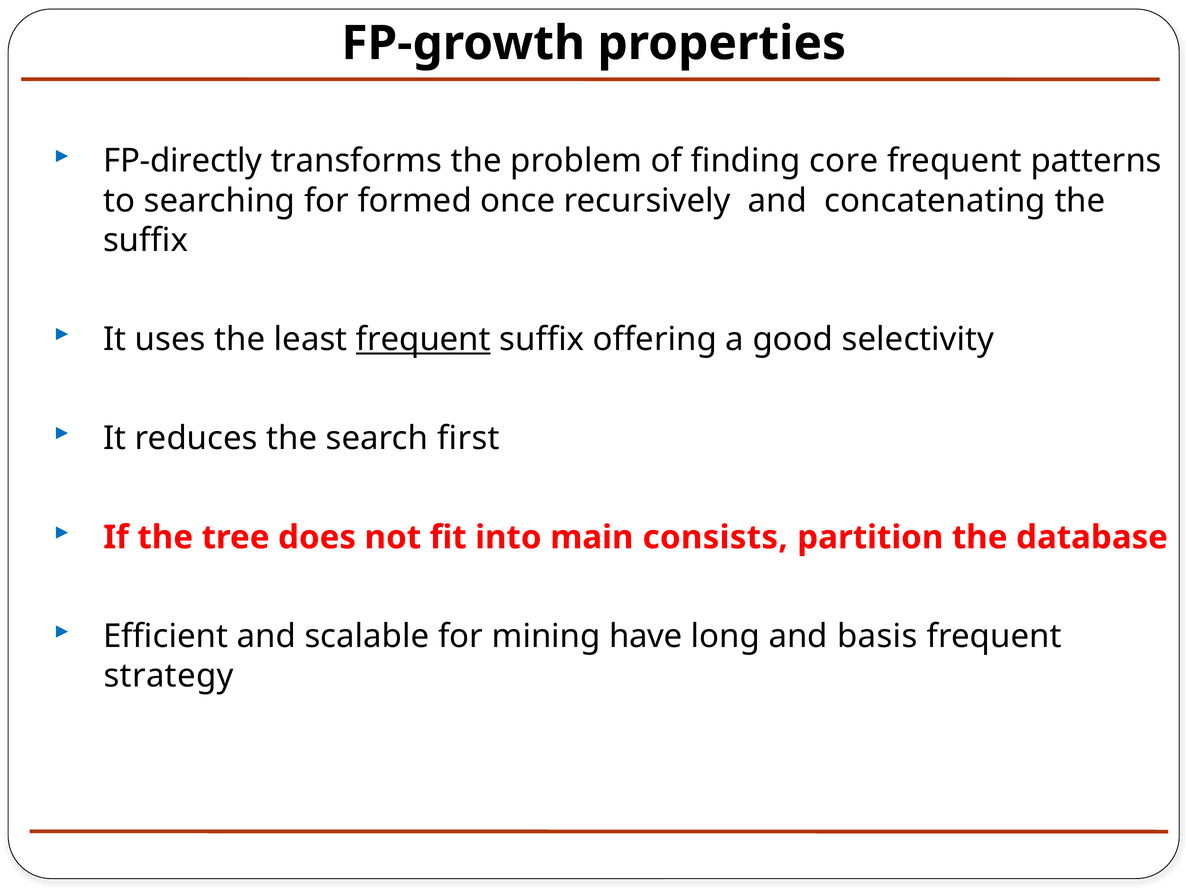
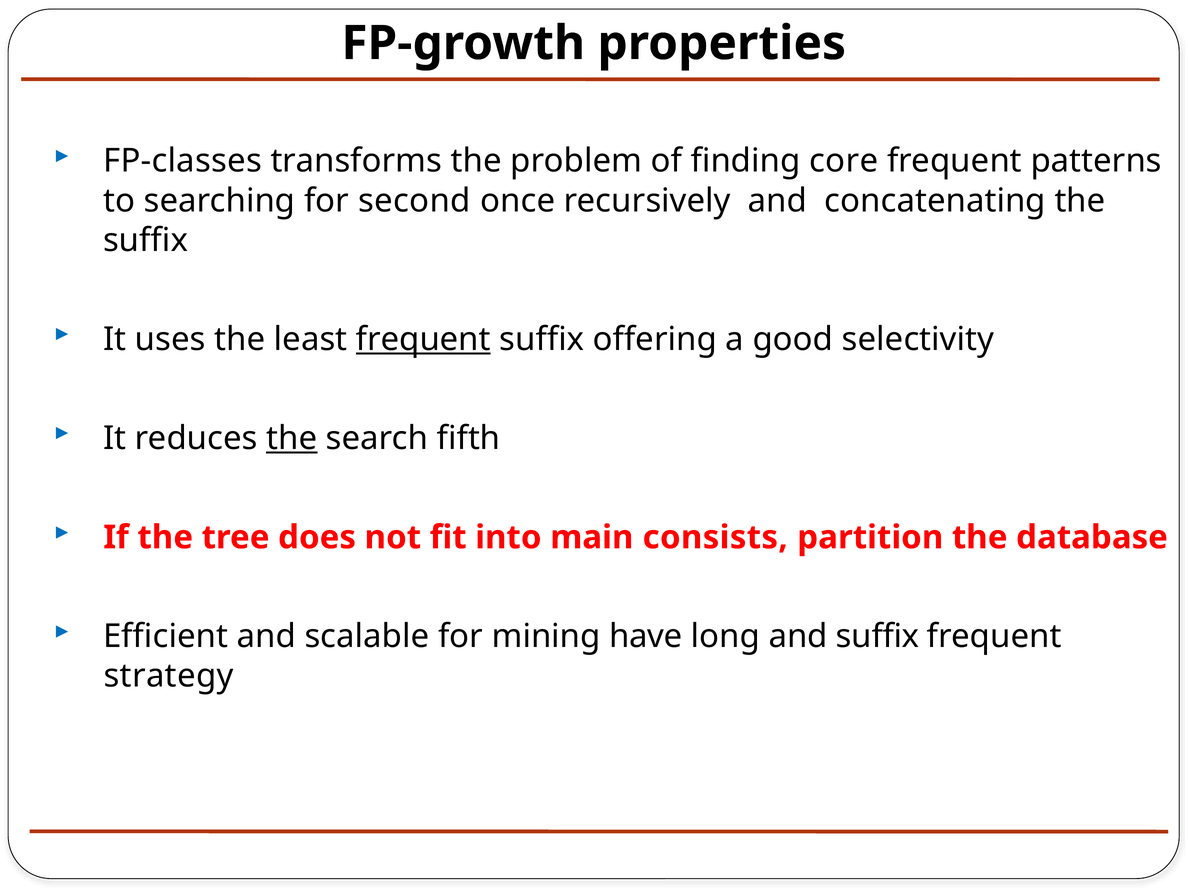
FP-directly: FP-directly -> FP-classes (183, 161)
formed: formed -> second (414, 201)
the underline: none -> present (292, 438)
first: first -> fifth (469, 438)
and basis: basis -> suffix (878, 636)
